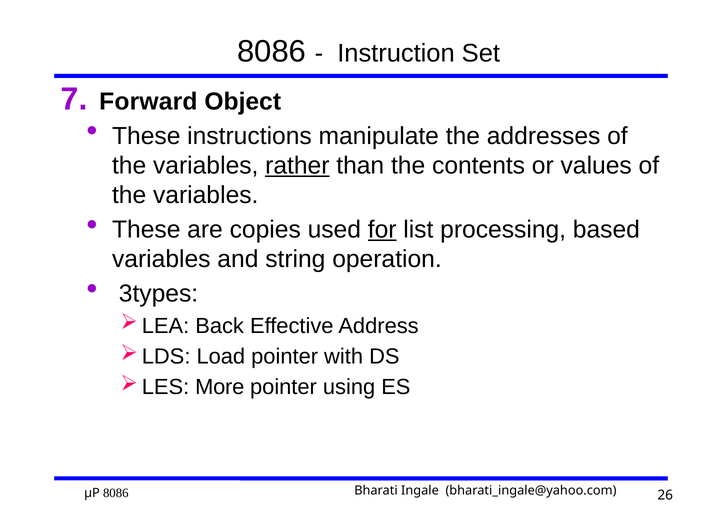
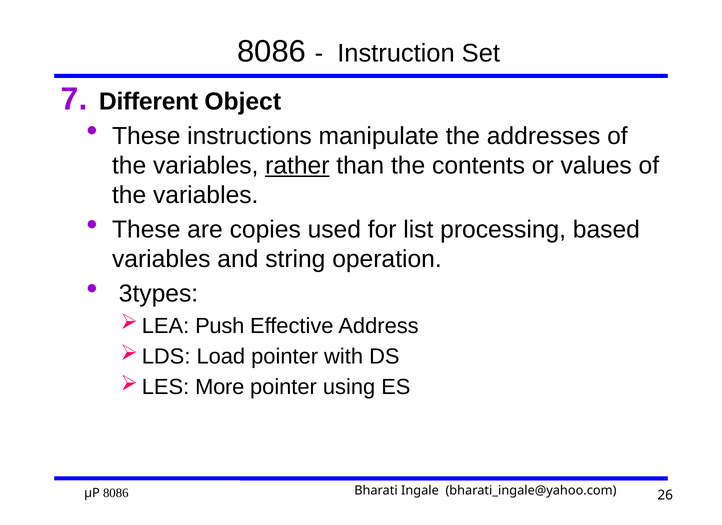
Forward: Forward -> Different (149, 102)
for underline: present -> none (382, 230)
Back: Back -> Push (220, 326)
